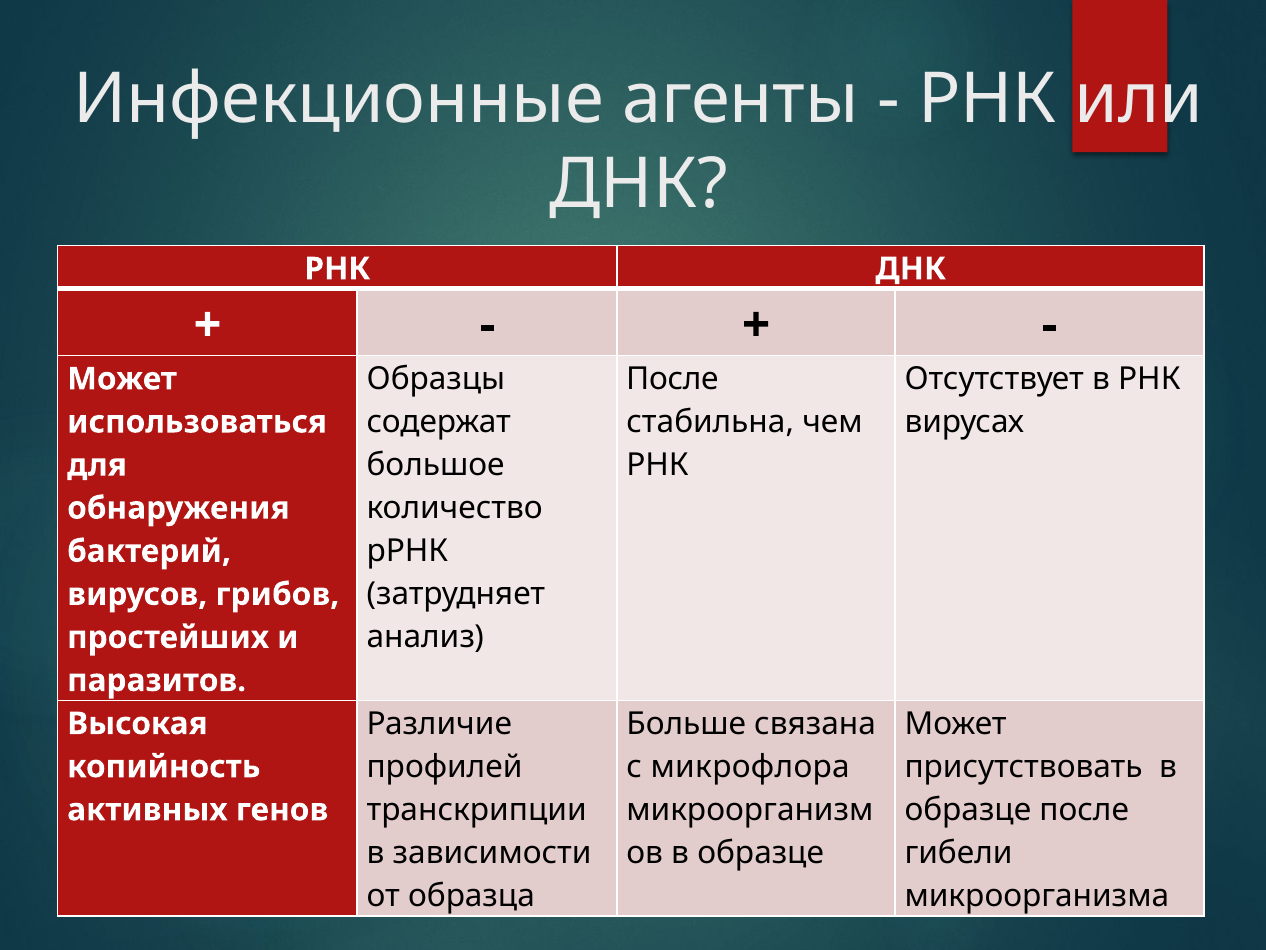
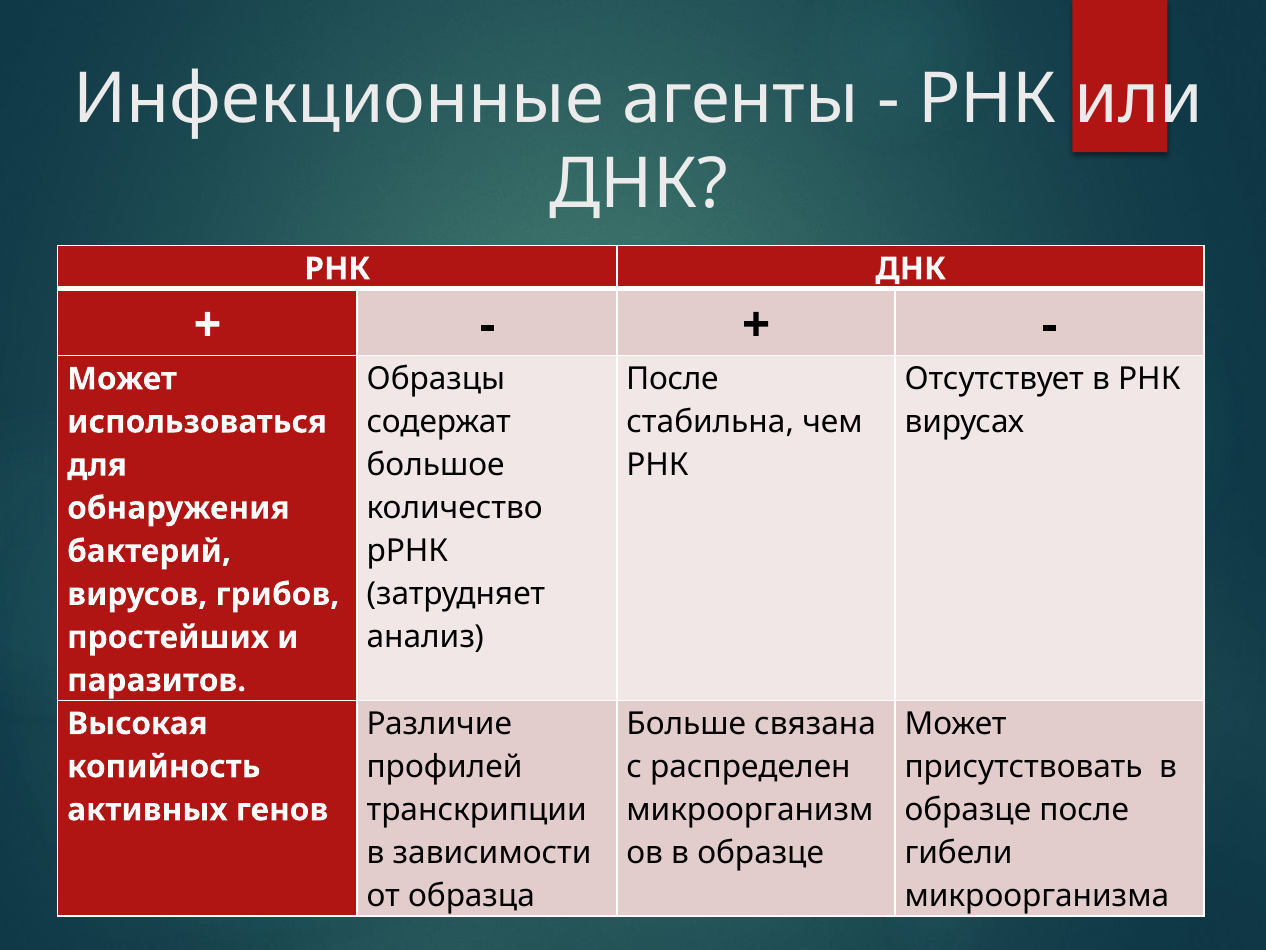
микрофлора: микрофлора -> распределен (750, 766)
